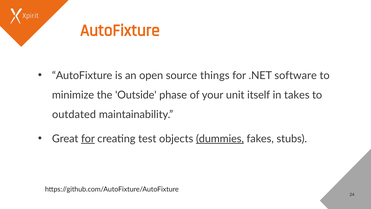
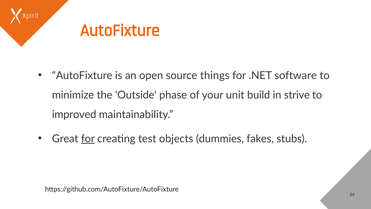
itself: itself -> build (259, 95)
takes: takes -> strive (297, 95)
outdated: outdated -> improved (74, 114)
dummies underline: present -> none (220, 138)
